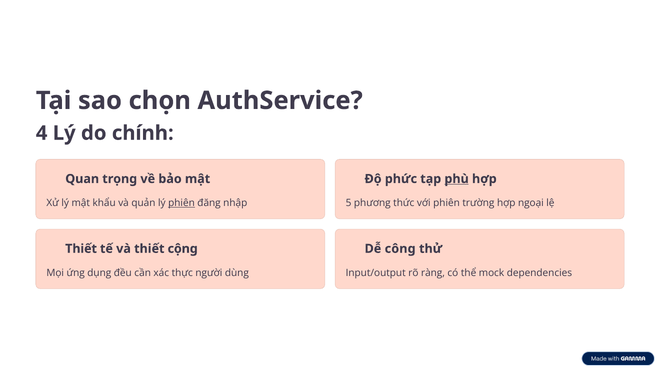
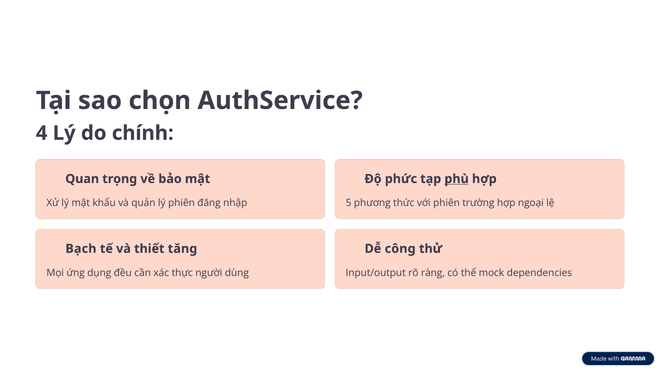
phiên underline: present -> none (181, 203)
Thiết: Thiết -> Bạch (81, 249)
cộng: cộng -> tăng (182, 249)
